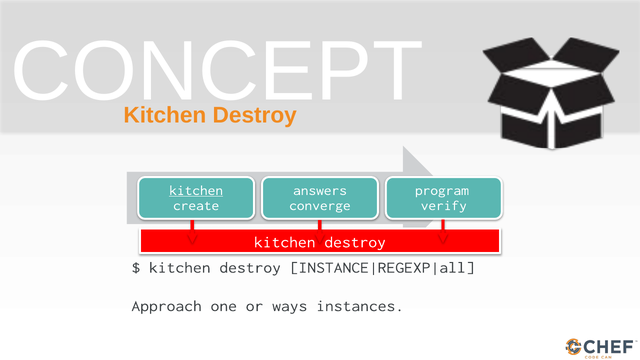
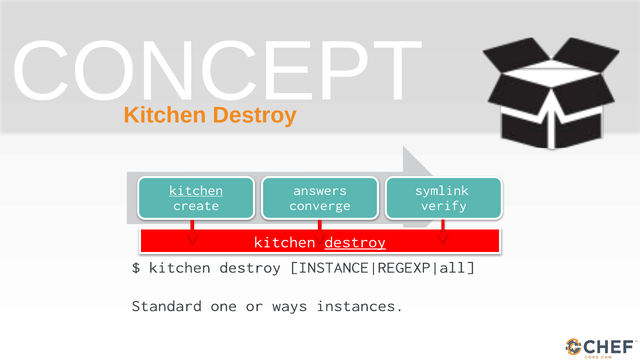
program: program -> symlink (442, 190)
destroy underline: none -> present (355, 242)
Approach: Approach -> Standard (167, 306)
